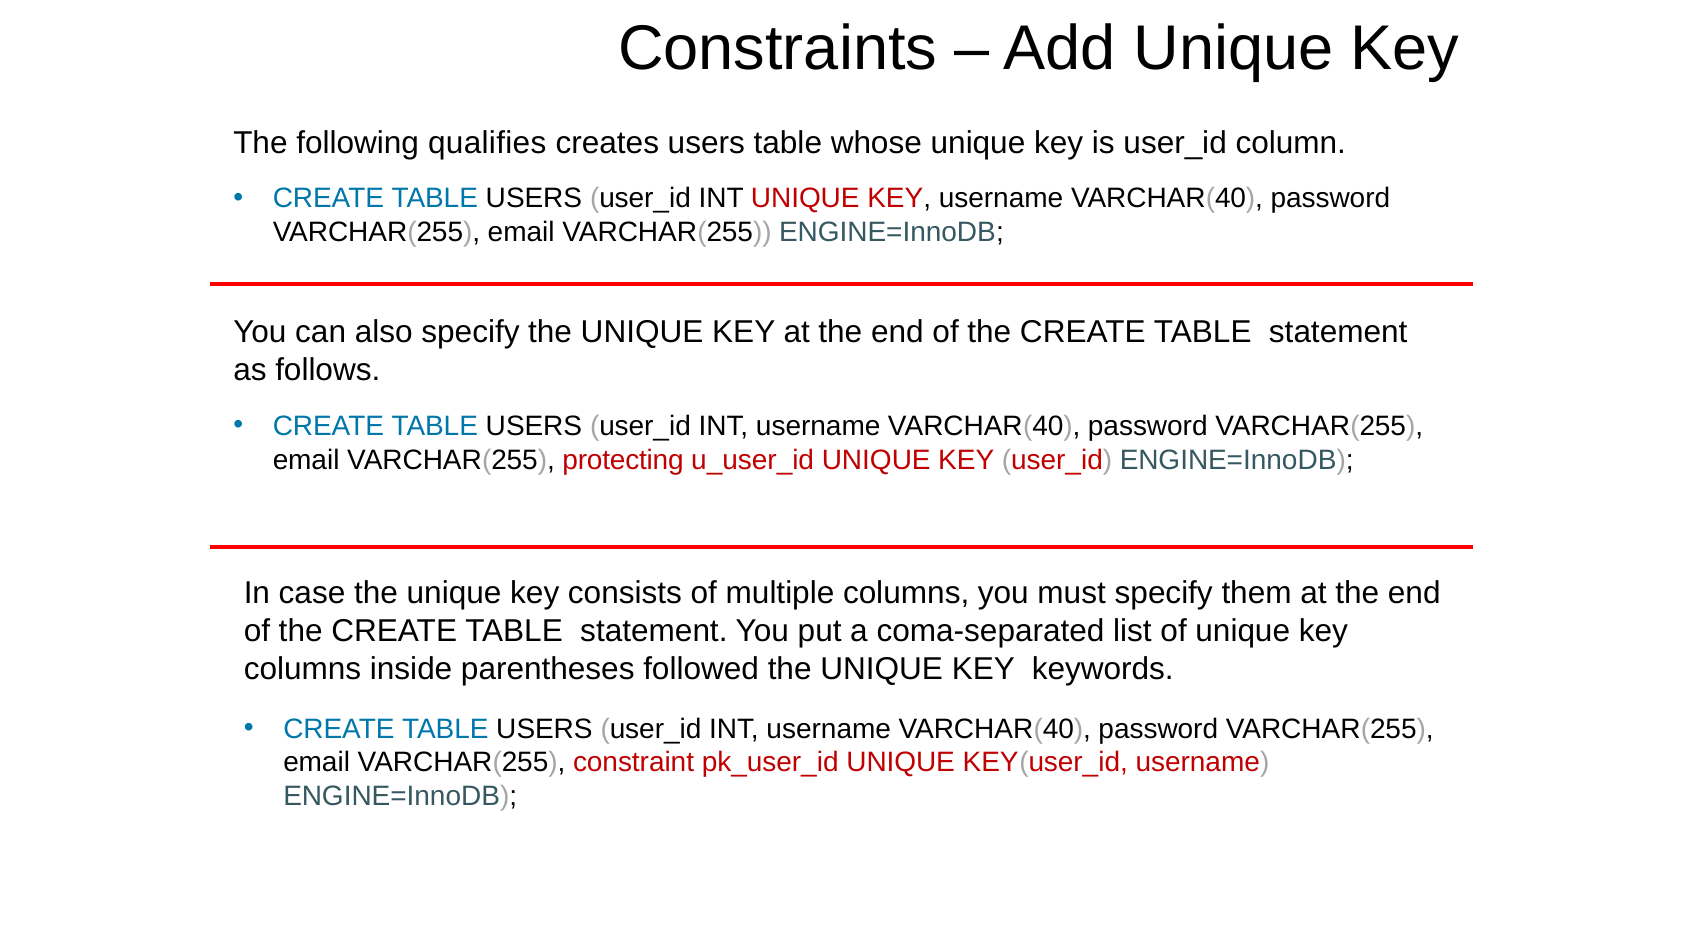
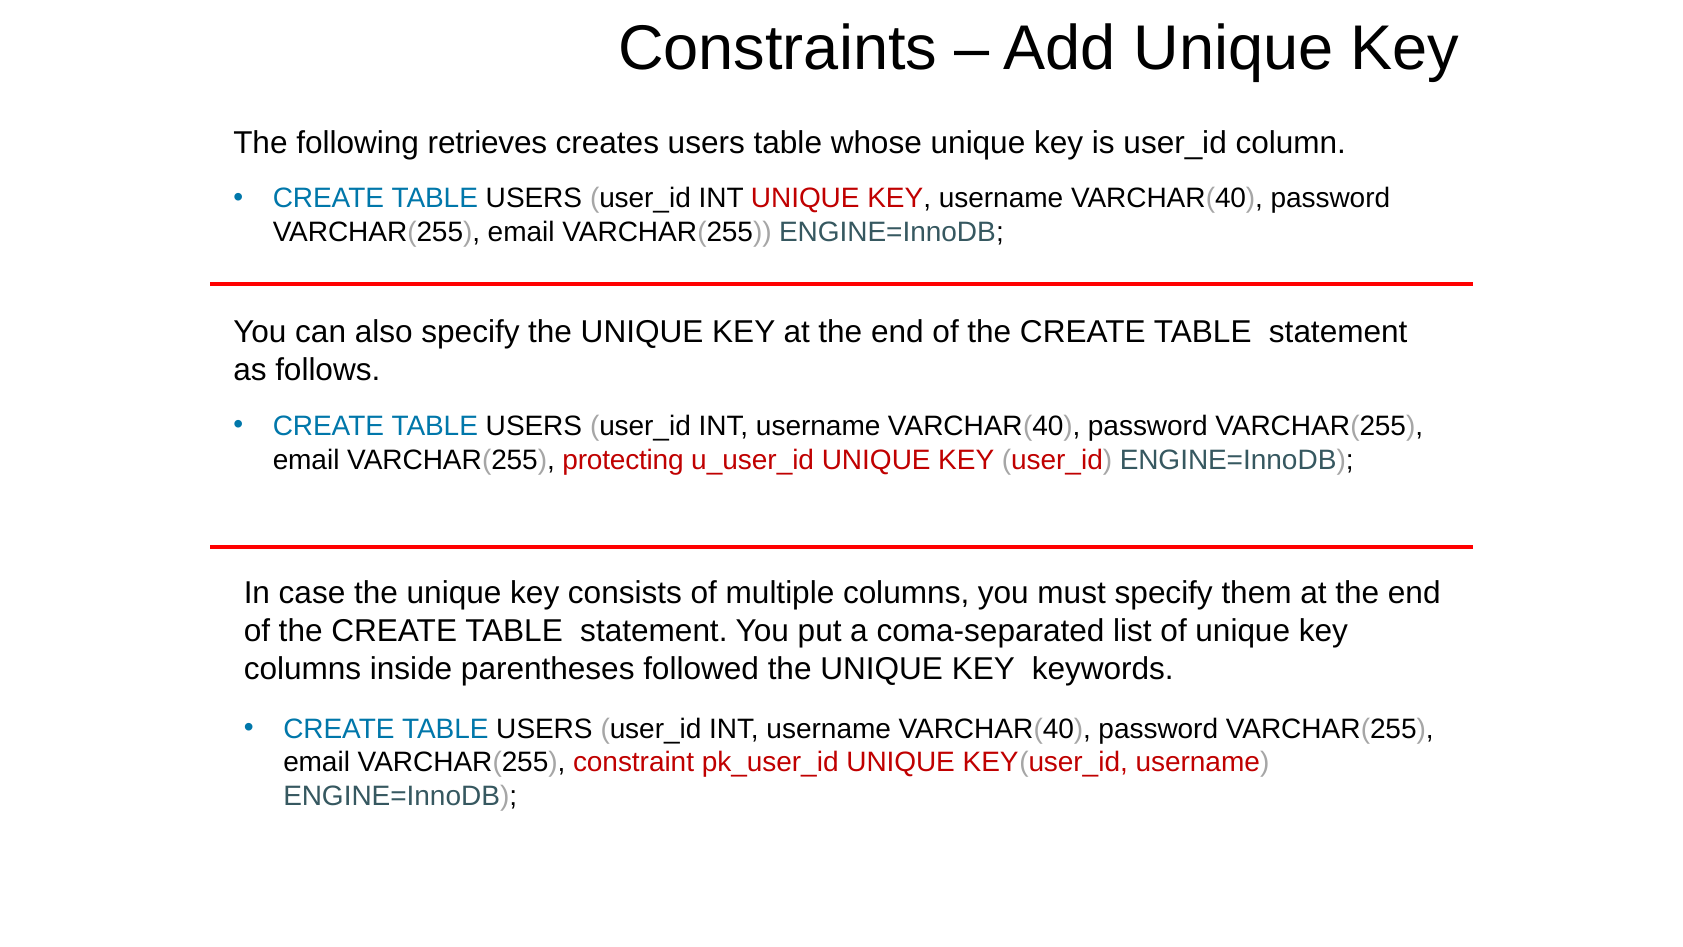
qualifies: qualifies -> retrieves (487, 143)
